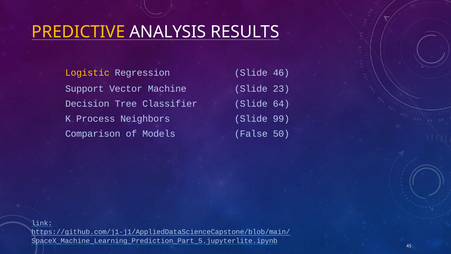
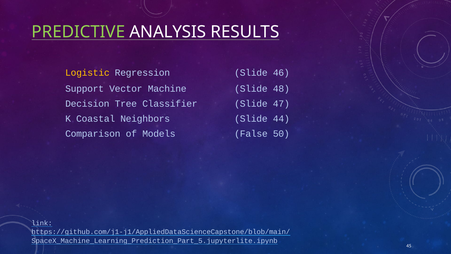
PREDICTIVE colour: yellow -> light green (78, 32)
23: 23 -> 48 (281, 89)
64: 64 -> 47 (281, 104)
Process: Process -> Coastal (96, 119)
99: 99 -> 44 (281, 119)
